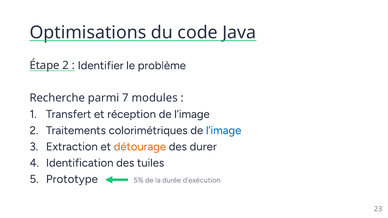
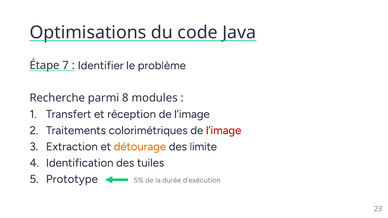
Étape 2: 2 -> 7 (66, 66)
7: 7 -> 8 (125, 98)
l’image colour: blue -> red (224, 131)
durer: durer -> limite (203, 147)
